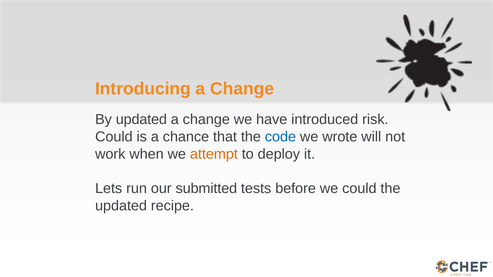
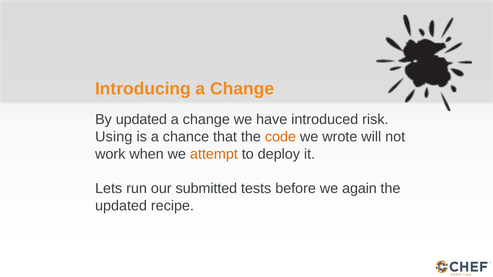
Could: Could -> Using (114, 137)
code colour: blue -> orange (280, 137)
we could: could -> again (359, 189)
